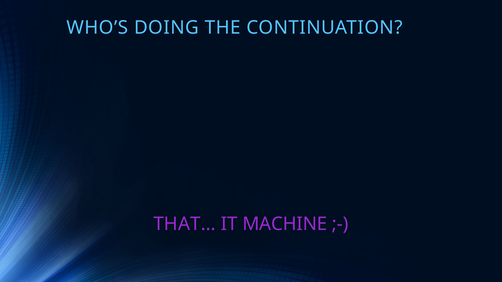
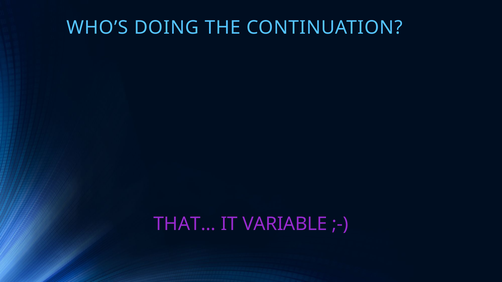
MACHINE: MACHINE -> VARIABLE (285, 224)
